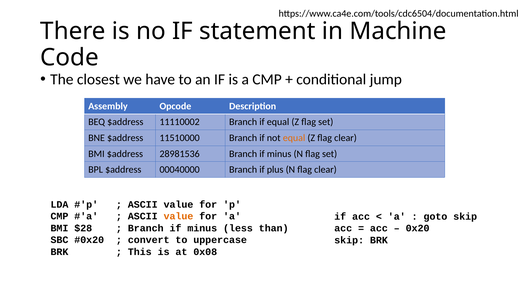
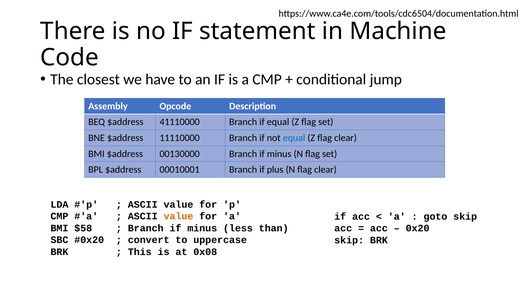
11110002: 11110002 -> 41110000 (180, 122)
11510000: 11510000 -> 11110000 (180, 138)
equal colour: orange -> blue (294, 138)
28981536: 28981536 -> 00130000 (180, 154)
00040000: 00040000 -> 00010001 (180, 170)
$28: $28 -> $58 (83, 229)
